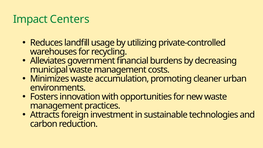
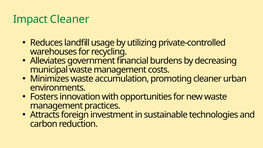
Impact Centers: Centers -> Cleaner (70, 19)
